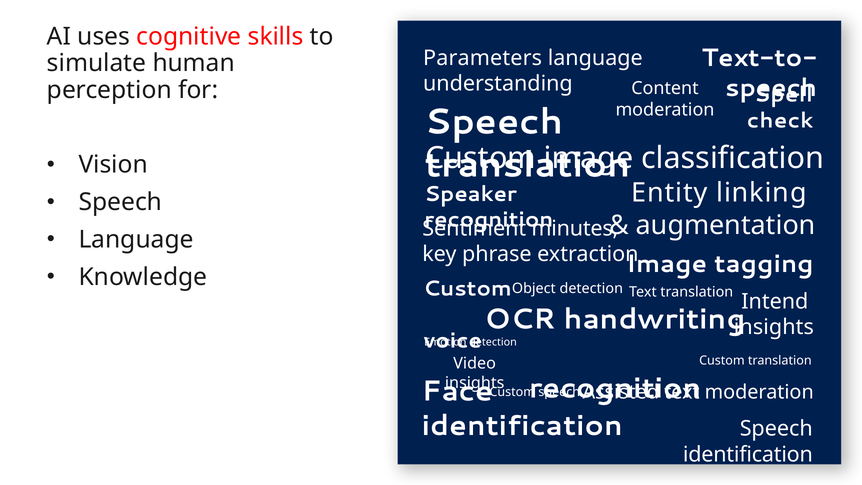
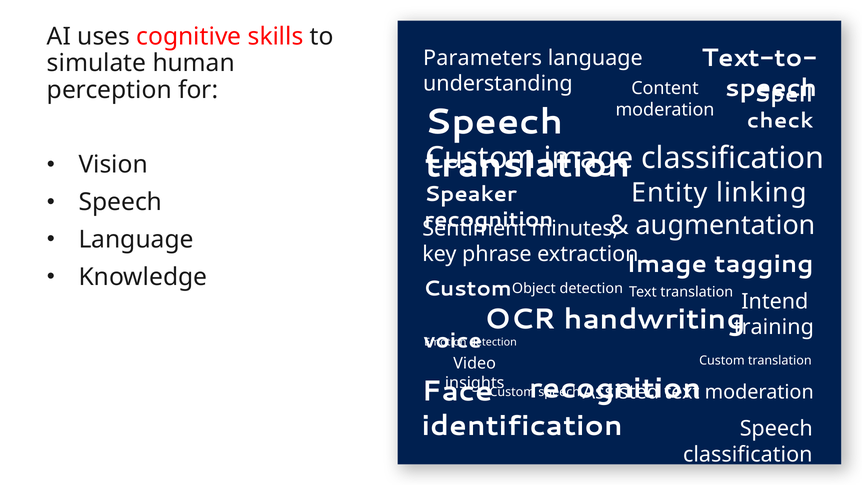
insights: insights -> training (774, 327)
identification: identification -> classification (748, 454)
